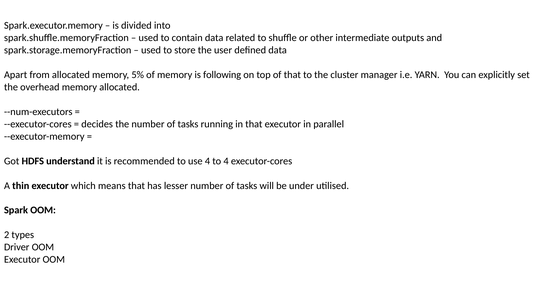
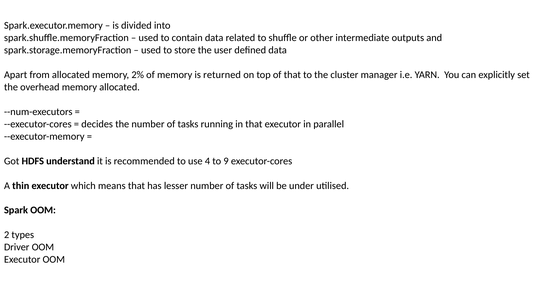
5%: 5% -> 2% (138, 75)
following: following -> returned (222, 75)
to 4: 4 -> 9 (226, 161)
